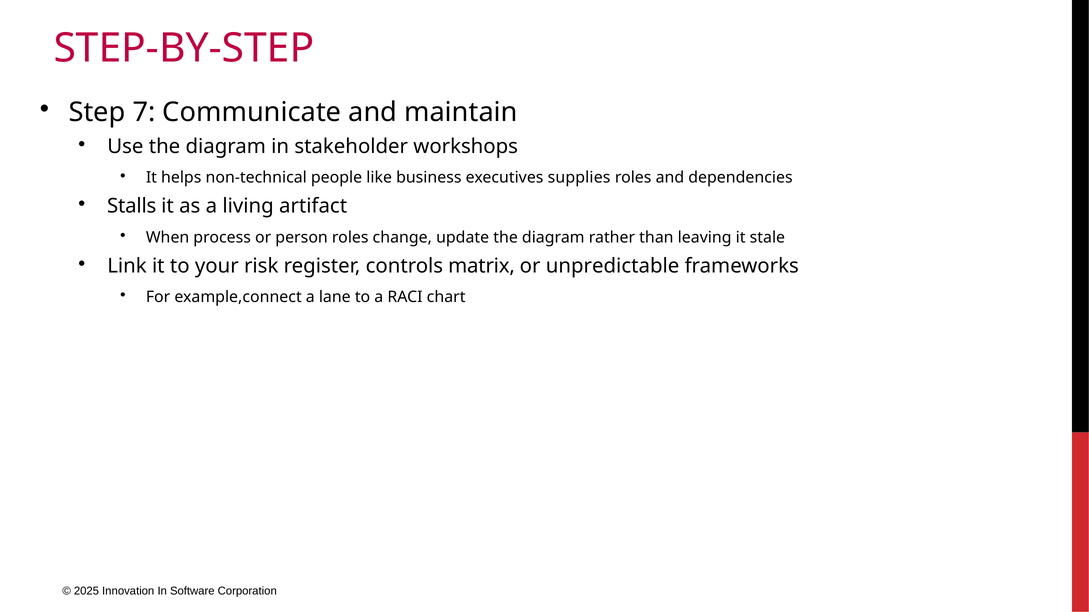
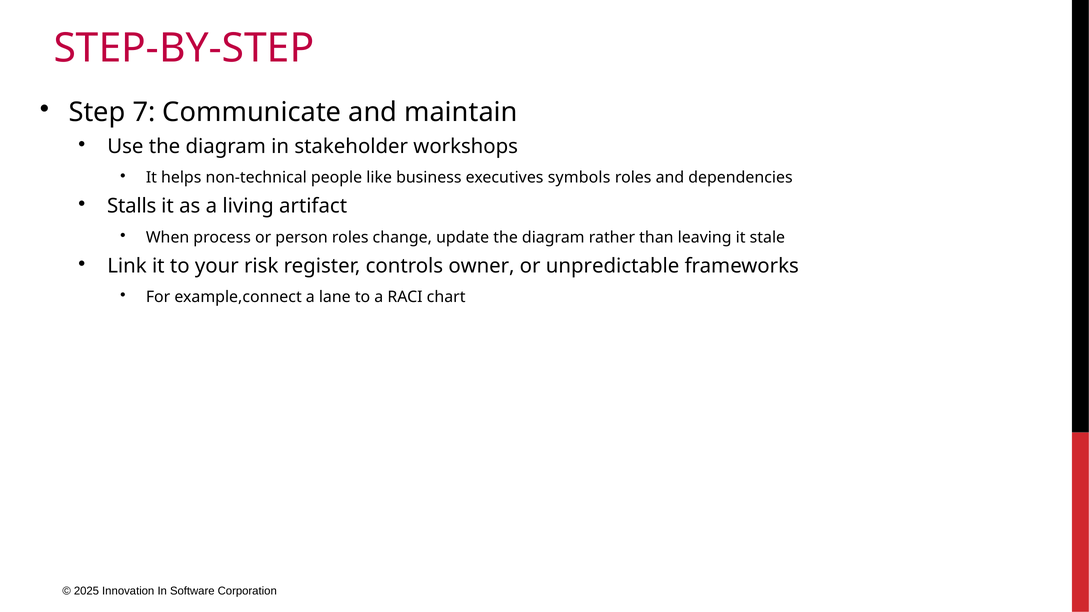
supplies: supplies -> symbols (579, 178)
matrix: matrix -> owner (481, 266)
